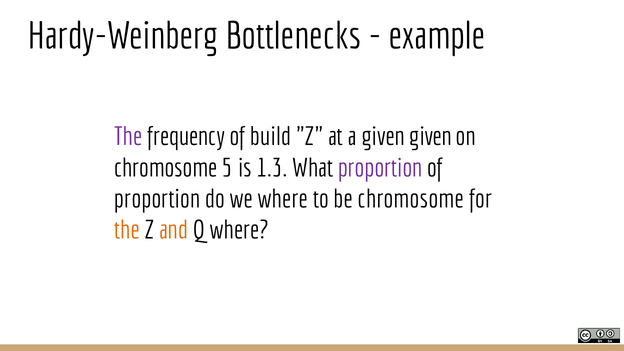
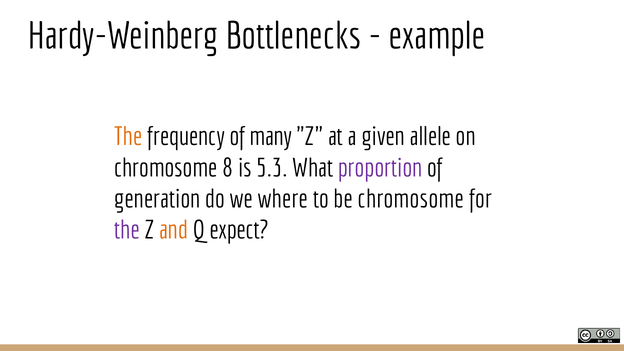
The colour: purple -> orange (128, 137)
build: build -> many (271, 137)
given given: given -> allele (430, 137)
5: 5 -> 8 (228, 168)
1.3: 1.3 -> 5.3 (272, 168)
proportion: proportion -> generation (157, 199)
the colour: orange -> purple (127, 230)
Q where: where -> expect (239, 230)
